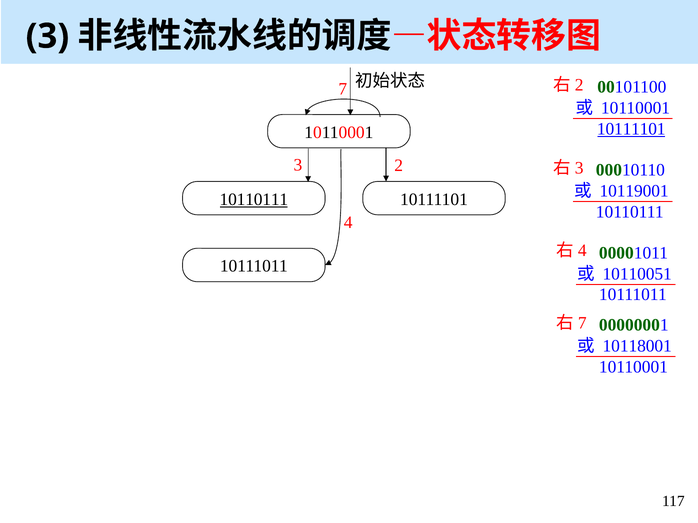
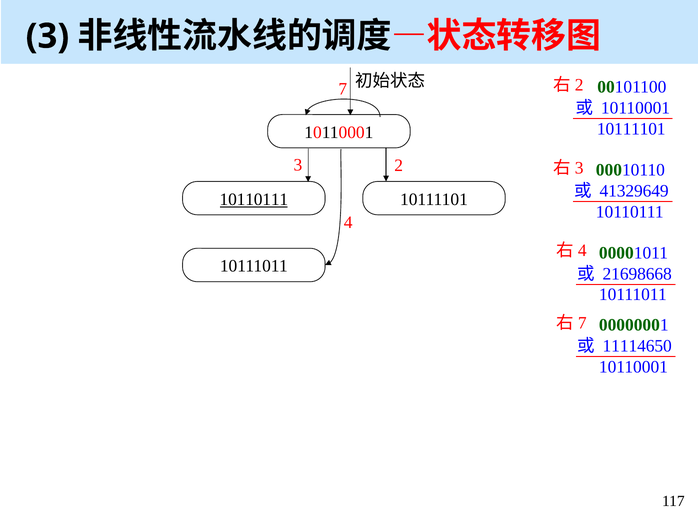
10111101 underline: present -> none (631, 129)
10119001: 10119001 -> 41329649 (634, 191)
10110051: 10110051 -> 21698668 (637, 274)
10118001: 10118001 -> 11114650 (637, 346)
